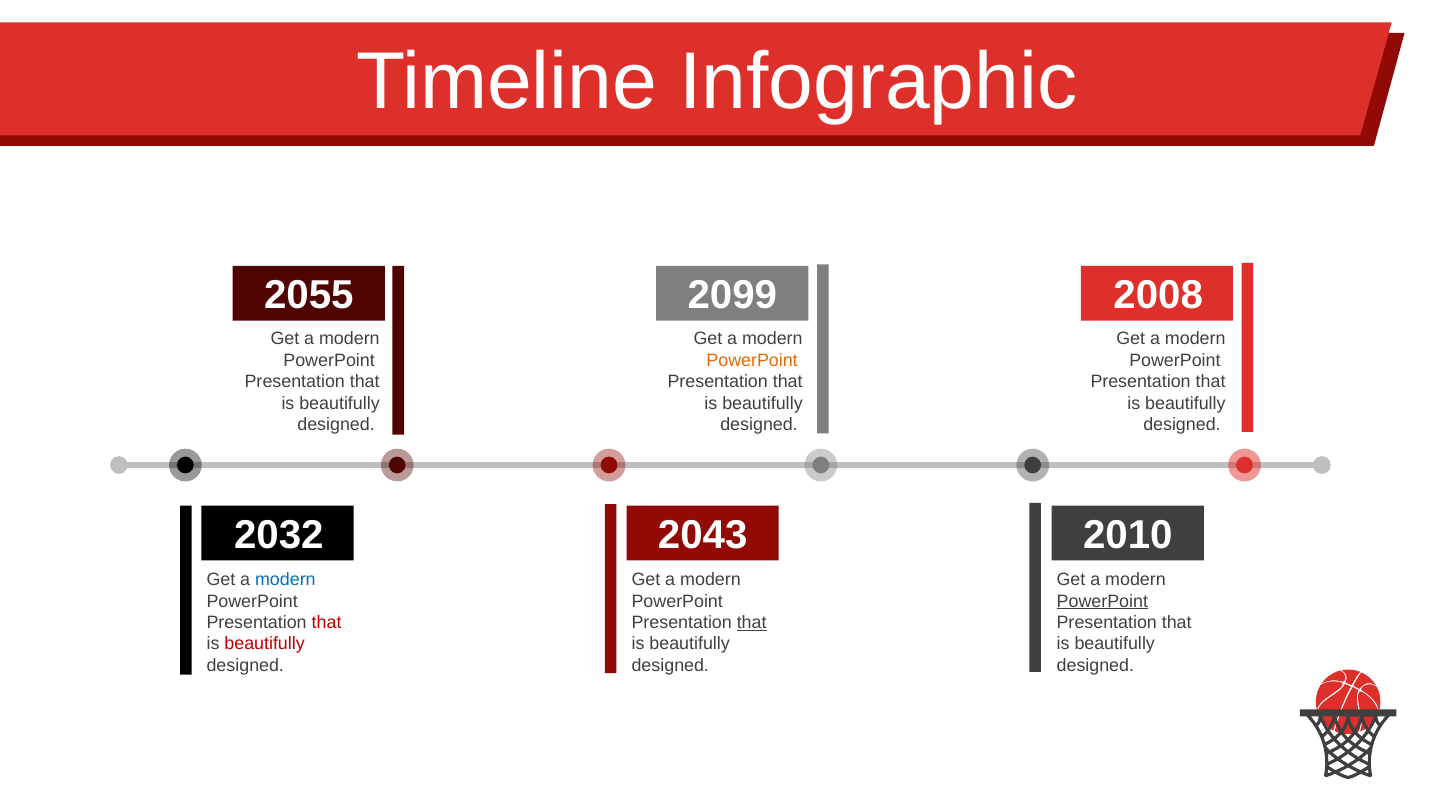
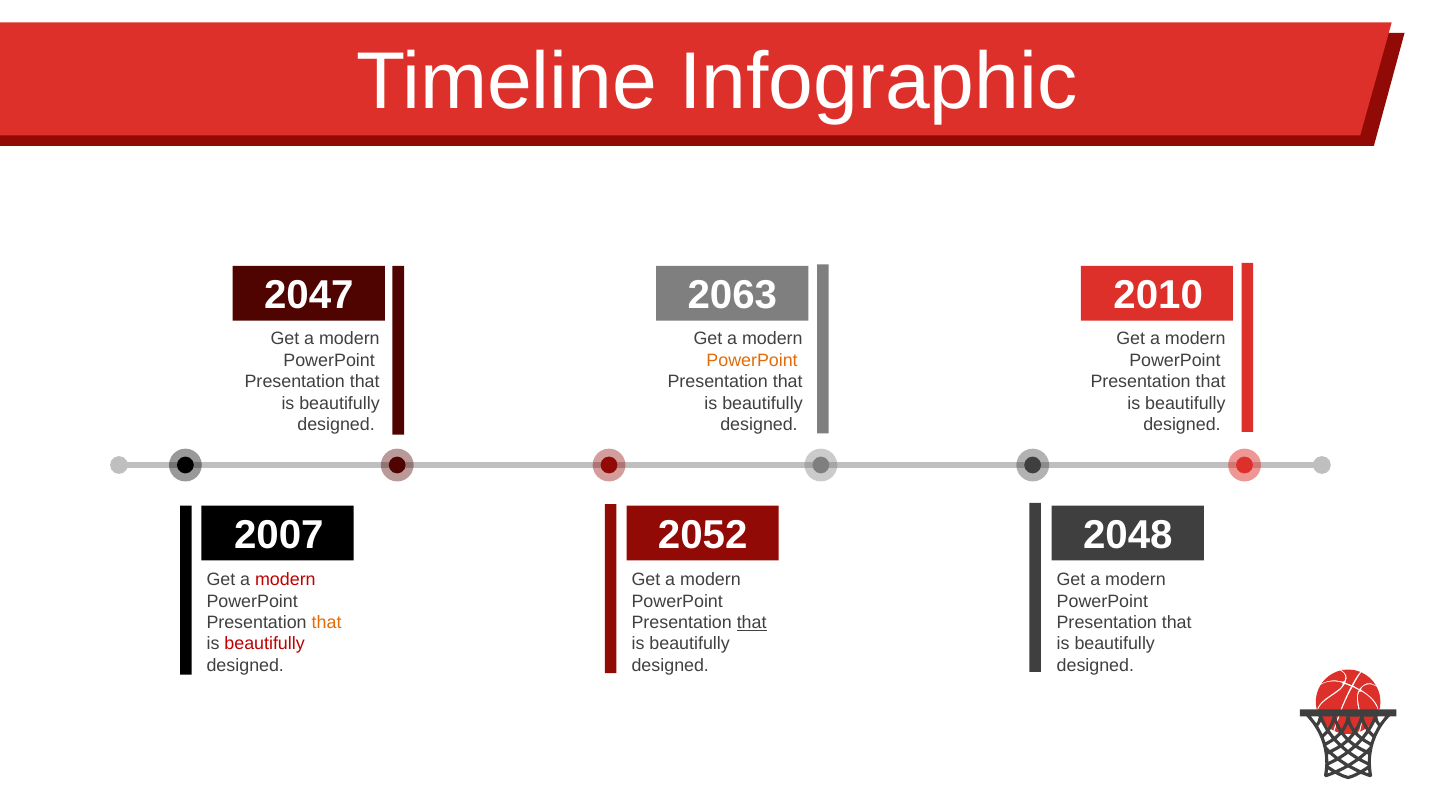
2055: 2055 -> 2047 (309, 296)
2099: 2099 -> 2063 (732, 296)
2008: 2008 -> 2010 (1158, 296)
2032: 2032 -> 2007 (279, 536)
2043: 2043 -> 2052 (703, 536)
2010: 2010 -> 2048 (1128, 536)
modern colour: blue -> red (285, 580)
PowerPoint underline: present -> none (1102, 601)
that colour: red -> orange (327, 623)
